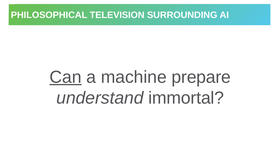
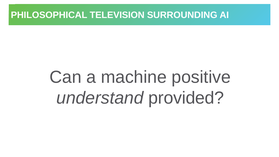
Can underline: present -> none (66, 77)
prepare: prepare -> positive (201, 77)
immortal: immortal -> provided (186, 98)
